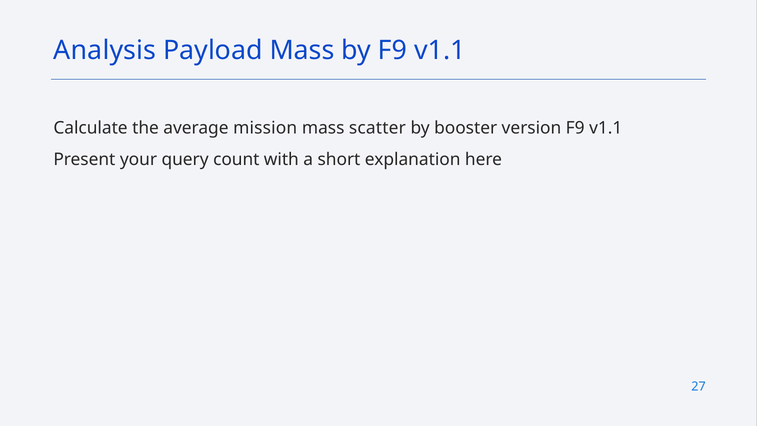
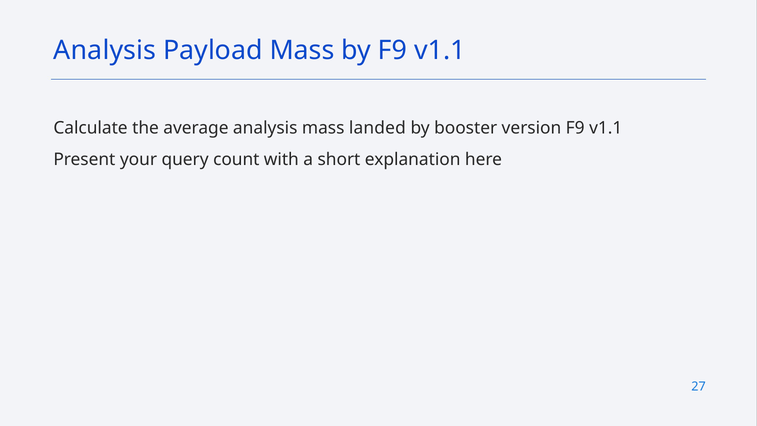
average mission: mission -> analysis (265, 128)
scatter: scatter -> landed (377, 128)
